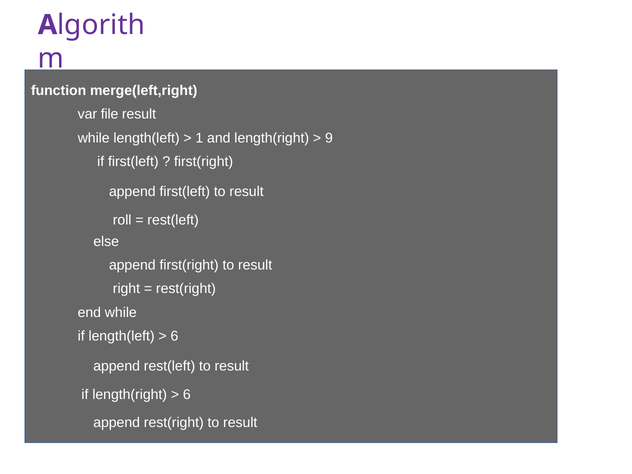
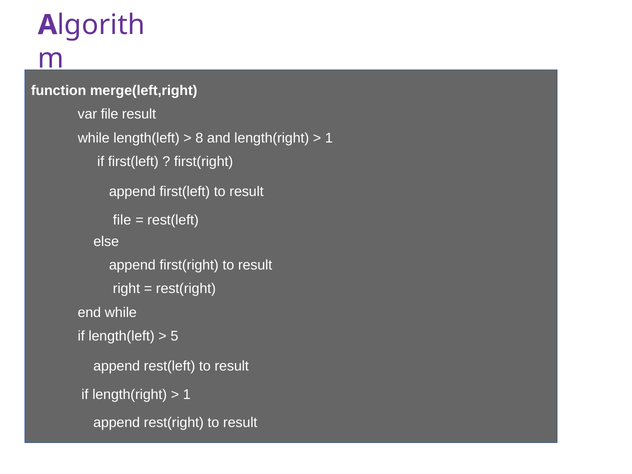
1: 1 -> 8 (199, 138)
9: 9 -> 1 (329, 138)
roll: roll -> file (122, 220)
6: 6 -> 5 (174, 336)
6: 6 -> 1 (187, 395)
